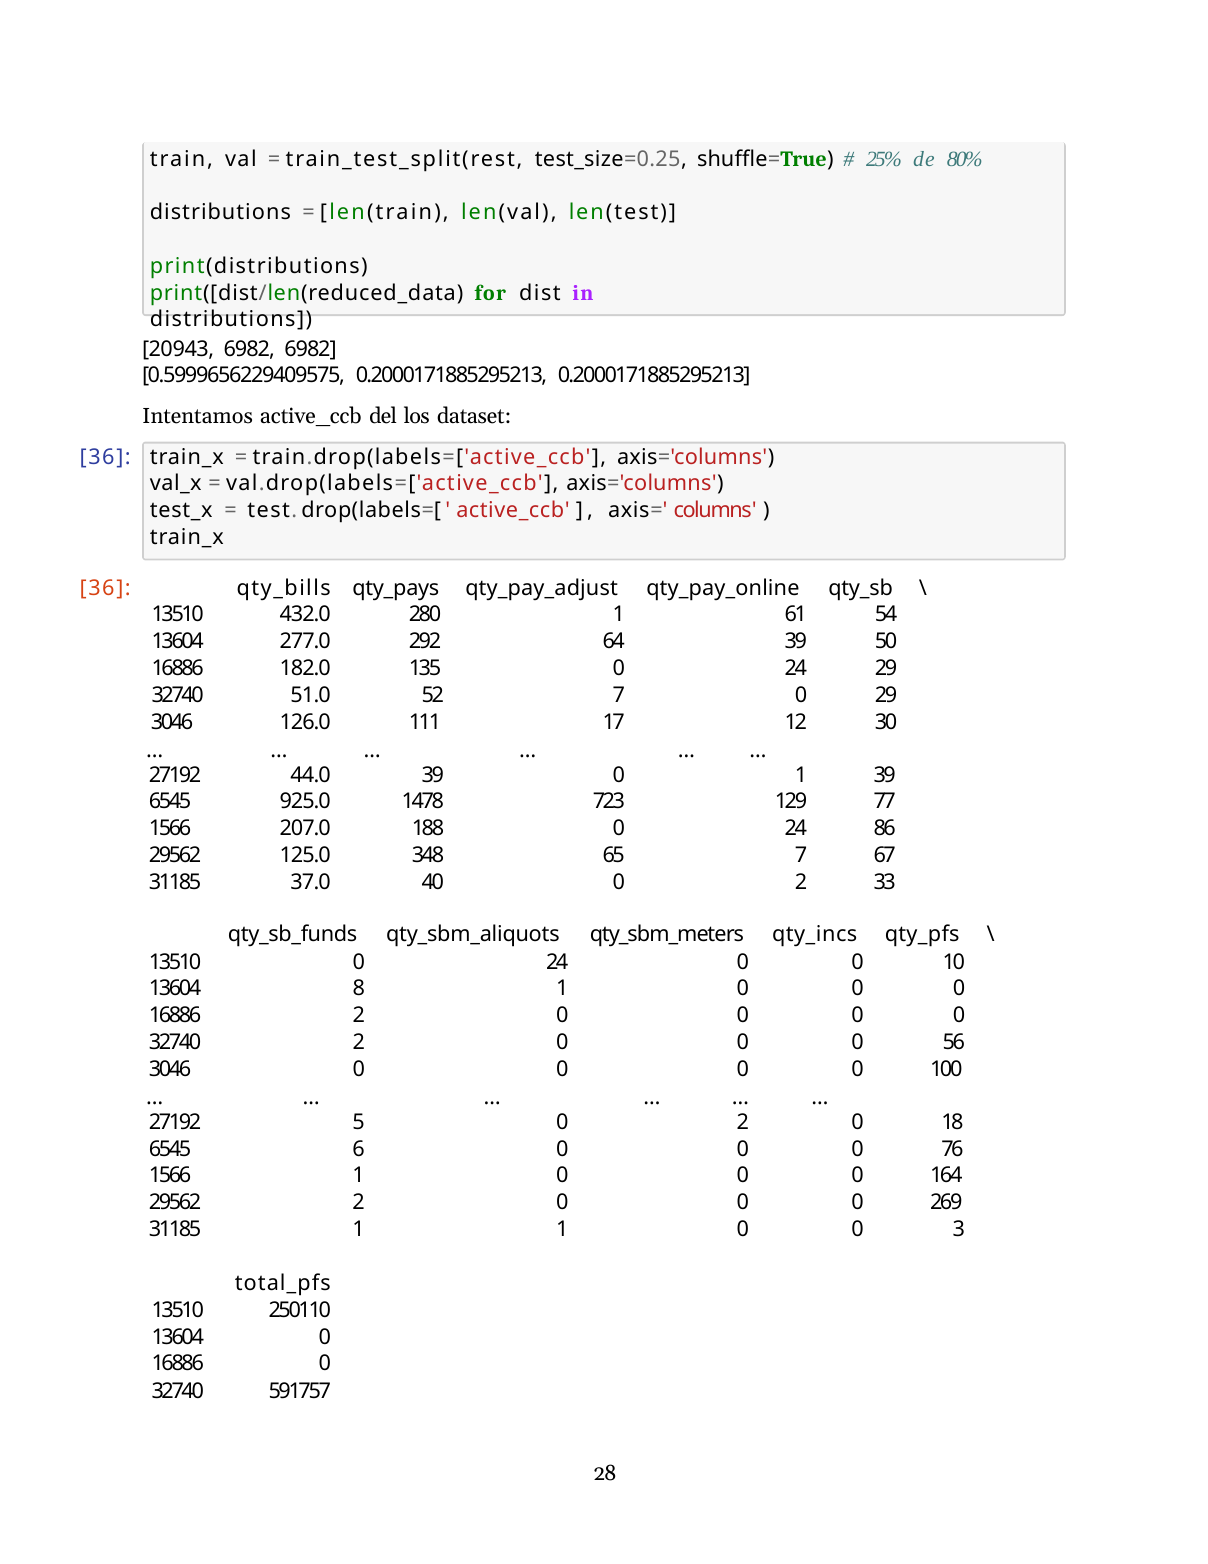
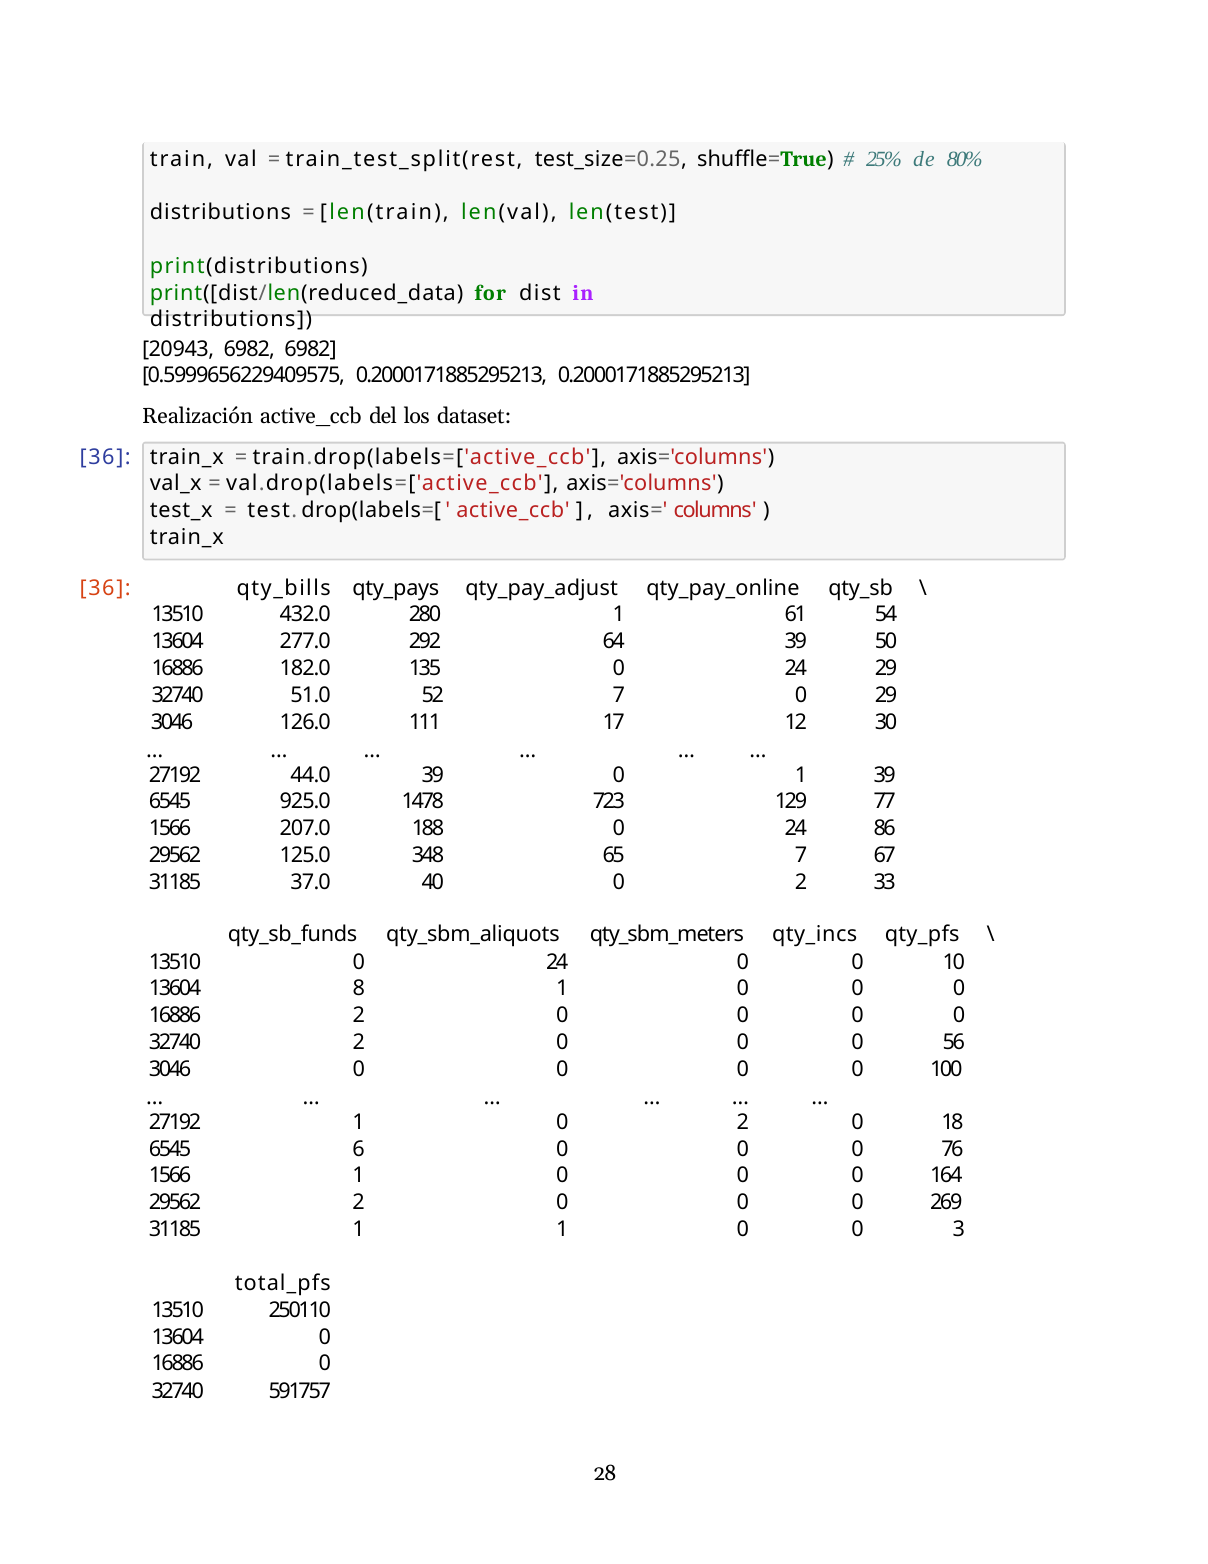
Intentamos: Intentamos -> Realización (197, 416)
27192 5: 5 -> 1 (358, 1122)
